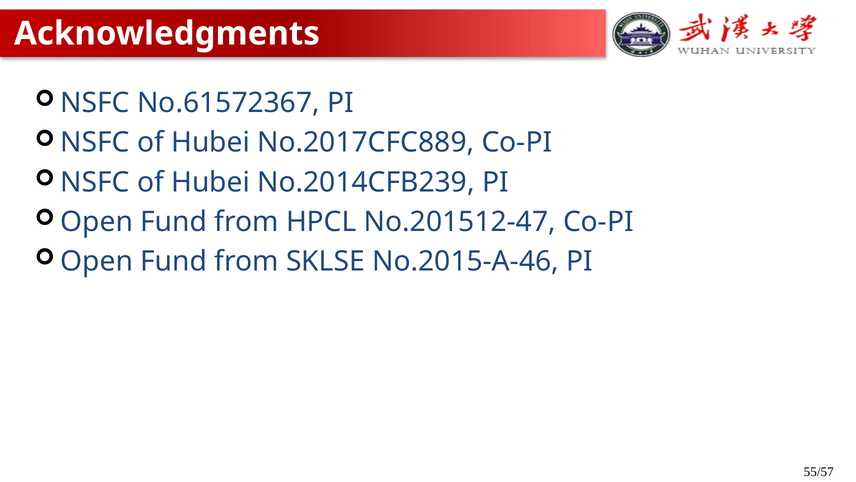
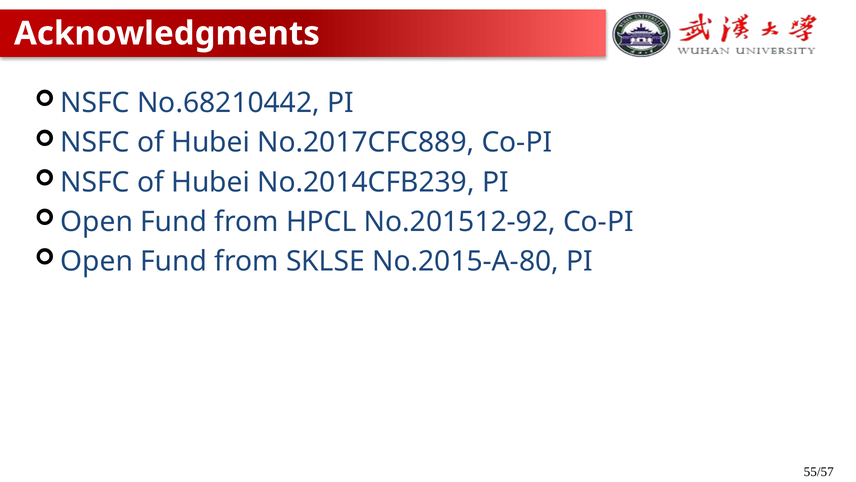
No.61572367: No.61572367 -> No.68210442 (228, 103)
No.201512-47: No.201512-47 -> No.201512-92 (460, 222)
No.2015-A-46: No.2015-A-46 -> No.2015-A-80 (466, 261)
